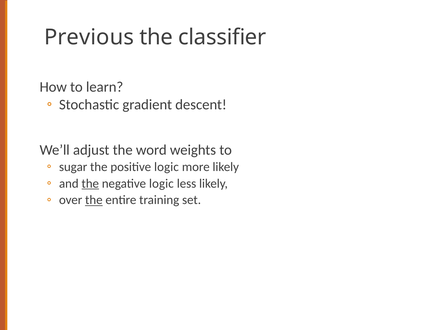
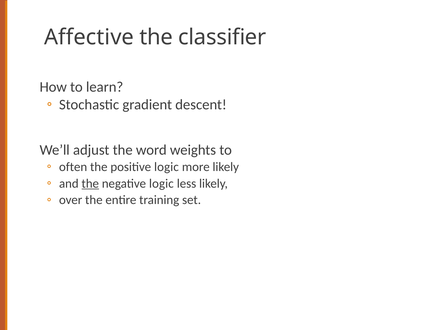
Previous: Previous -> Affective (89, 37)
sugar: sugar -> often (73, 167)
the underline: present -> none (94, 200)
